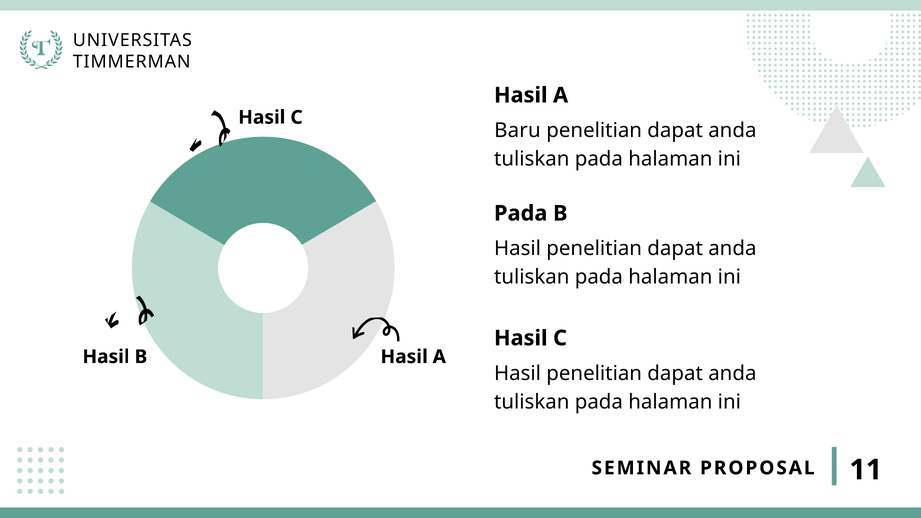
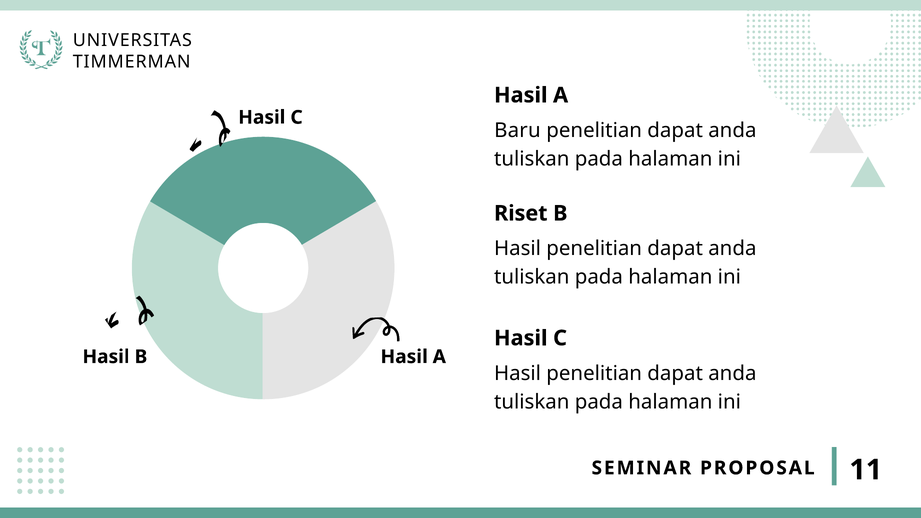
Pada: Pada -> Riset (521, 213)
